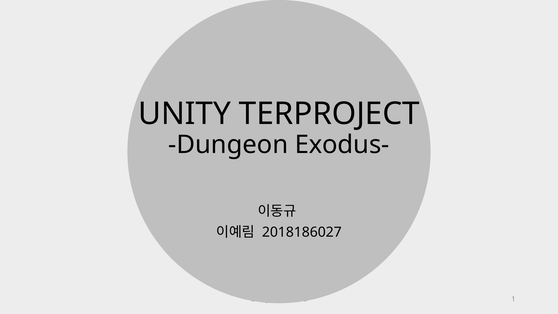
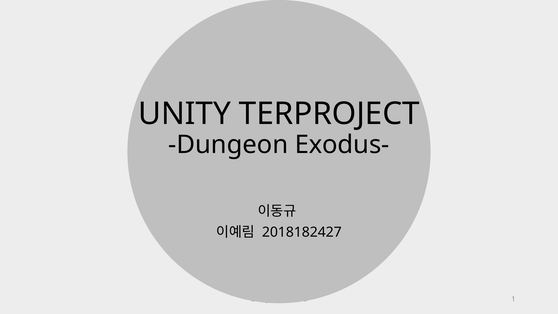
2018186027: 2018186027 -> 2018182427 (302, 232)
